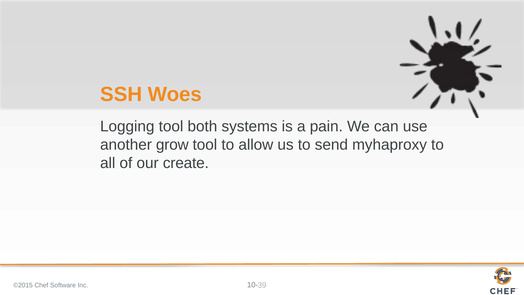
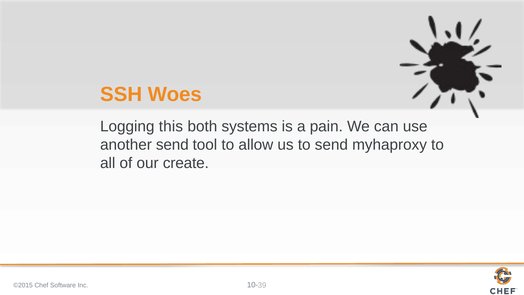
Logging tool: tool -> this (171, 126)
another grow: grow -> send (172, 145)
